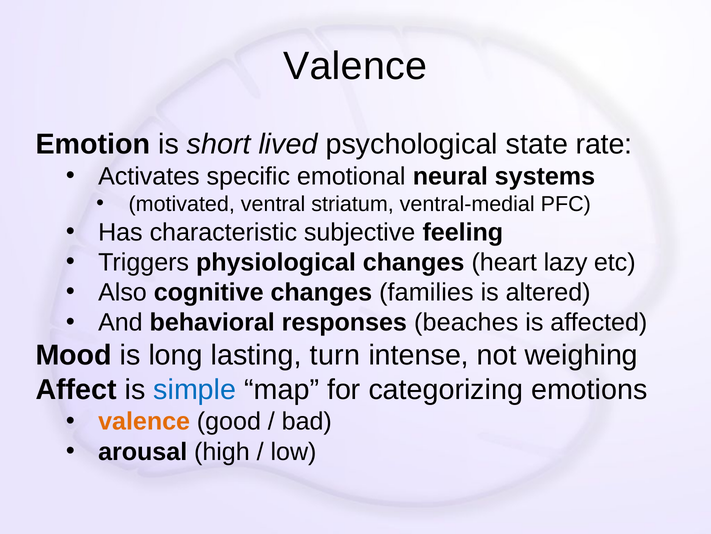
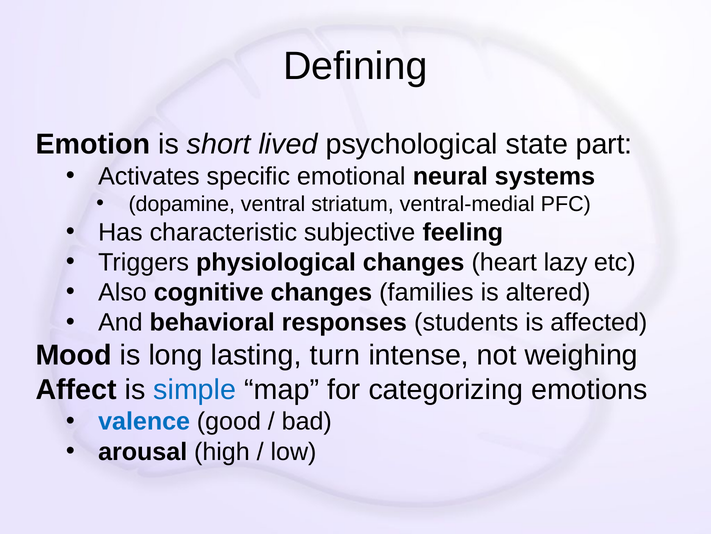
Valence: Valence -> Defining (355, 66)
rate: rate -> part (604, 144)
motivated: motivated -> dopamine (182, 204)
beaches: beaches -> students (466, 322)
valence colour: orange -> blue (144, 421)
